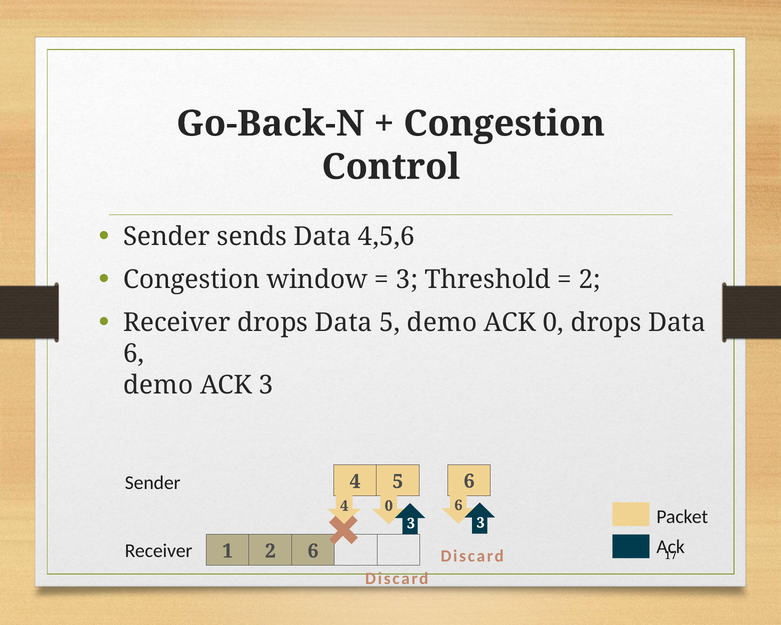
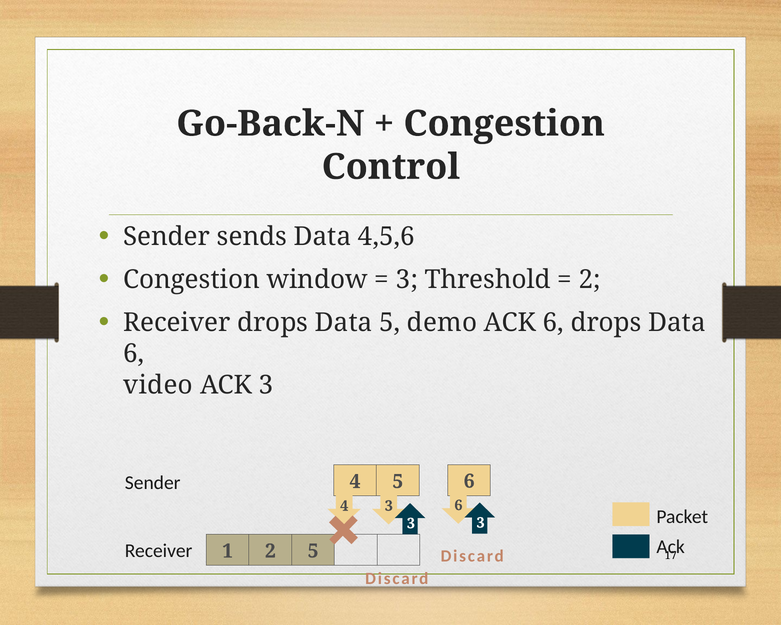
ACK 0: 0 -> 6 (553, 322)
demo: demo -> video (158, 385)
4 0: 0 -> 3 (389, 506)
2 6: 6 -> 5 (313, 551)
